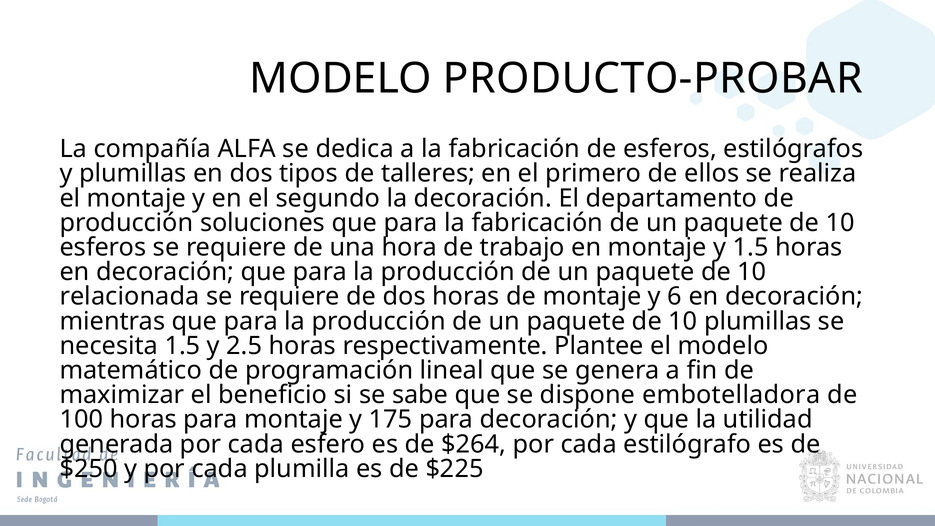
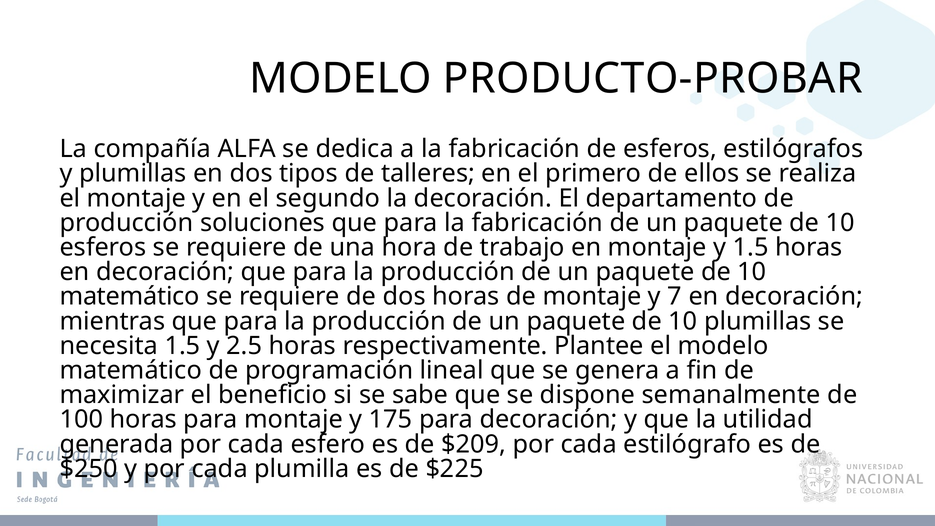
relacionada: relacionada -> matemático (130, 297)
6: 6 -> 7 (675, 297)
embotelladora: embotelladora -> semanalmente (731, 395)
$264: $264 -> $209 (474, 444)
